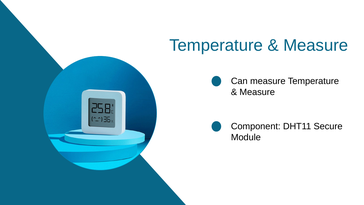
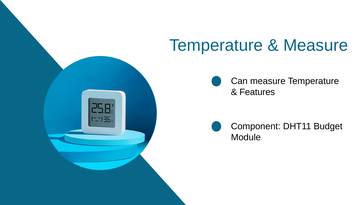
Measure: Measure -> Features (257, 92)
Secure: Secure -> Budget (328, 126)
